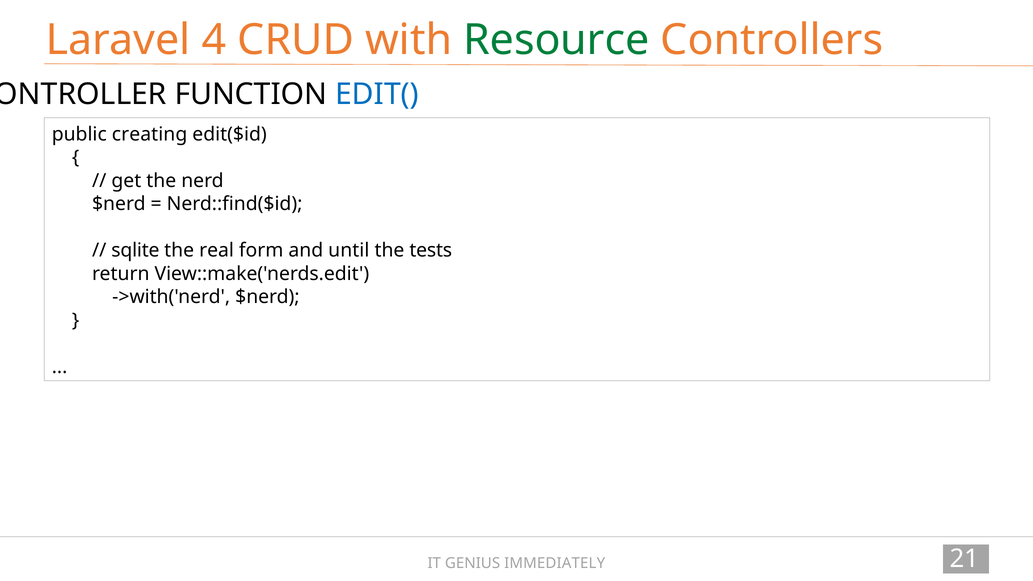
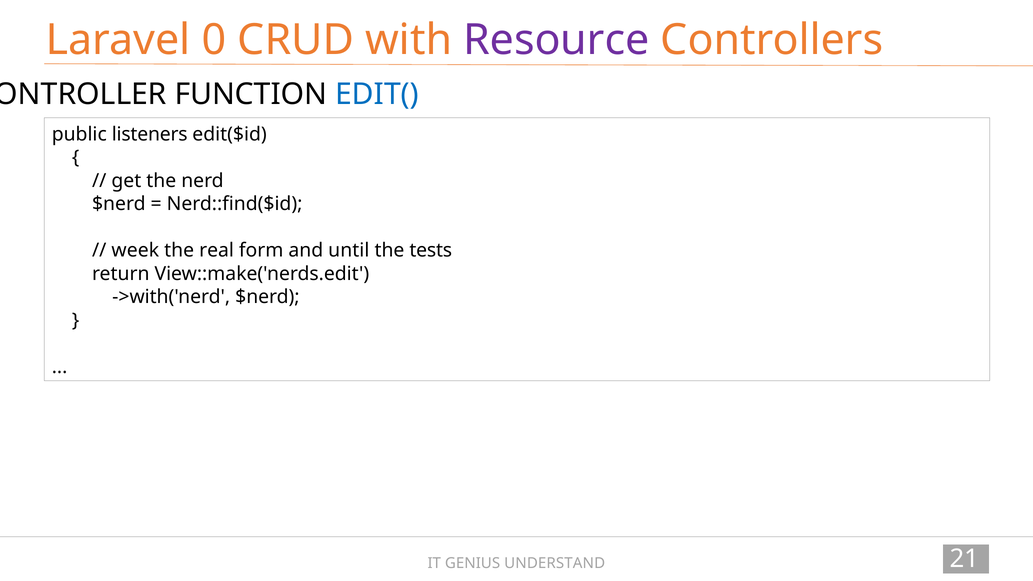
4: 4 -> 0 (214, 40)
Resource colour: green -> purple (556, 40)
creating: creating -> listeners (150, 134)
sqlite: sqlite -> week (135, 251)
IMMEDIATELY: IMMEDIATELY -> UNDERSTAND (555, 563)
